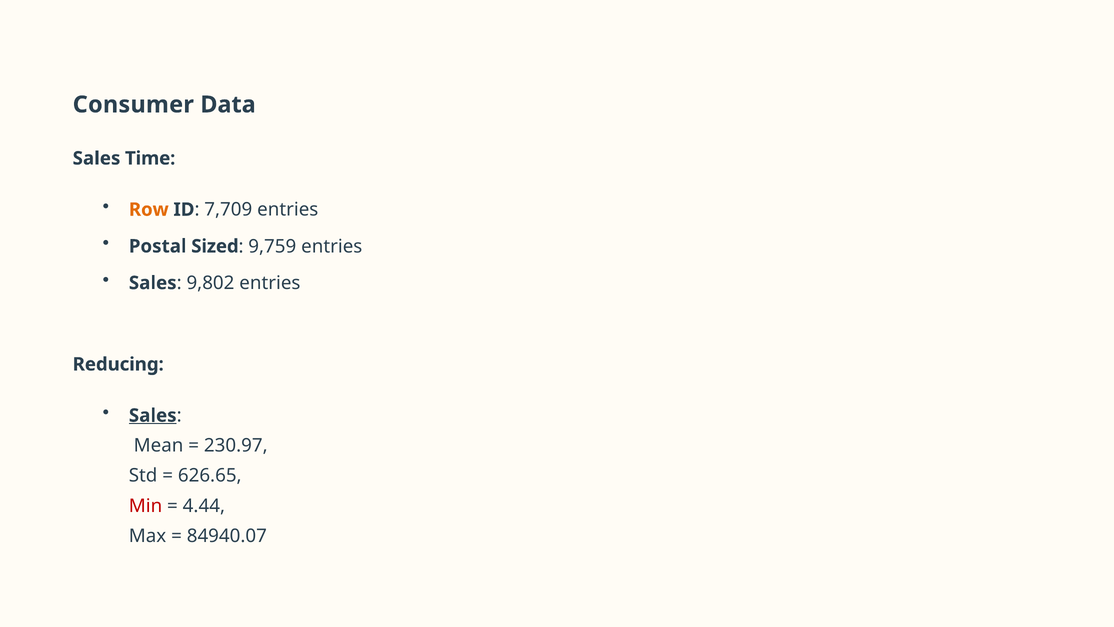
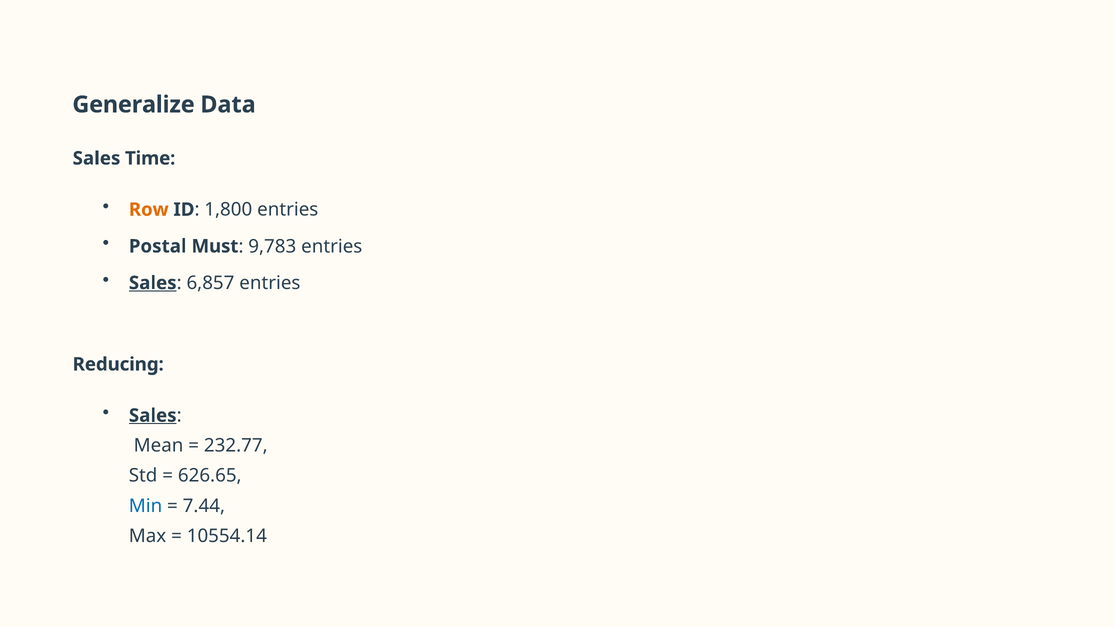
Consumer: Consumer -> Generalize (134, 105)
7,709: 7,709 -> 1,800 (228, 210)
Sized: Sized -> Must (215, 246)
9,759: 9,759 -> 9,783 (272, 246)
Sales underline: none -> present (153, 283)
9,802: 9,802 -> 6,857 (210, 283)
230.97: 230.97 -> 232.77 (236, 445)
Min colour: red -> blue (146, 506)
4.44: 4.44 -> 7.44 (204, 506)
84940.07: 84940.07 -> 10554.14 (227, 536)
